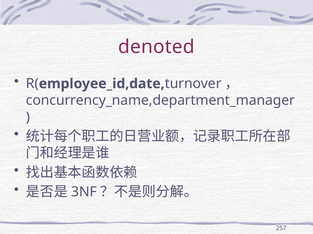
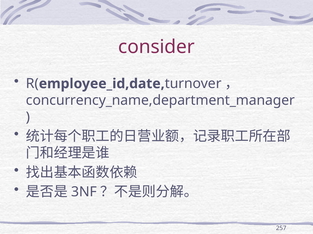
denoted: denoted -> consider (156, 47)
